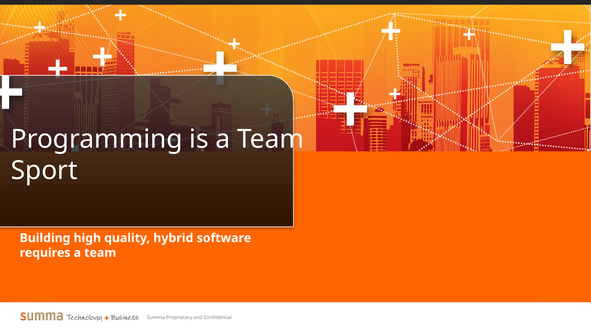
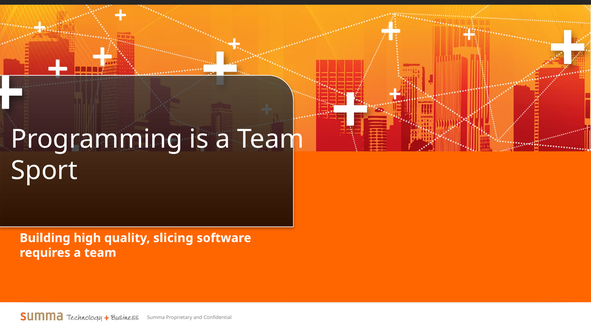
hybrid: hybrid -> slicing (173, 239)
